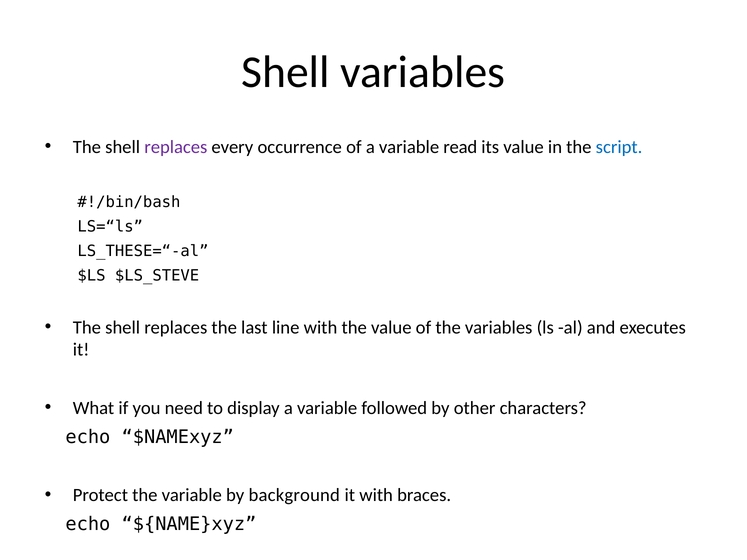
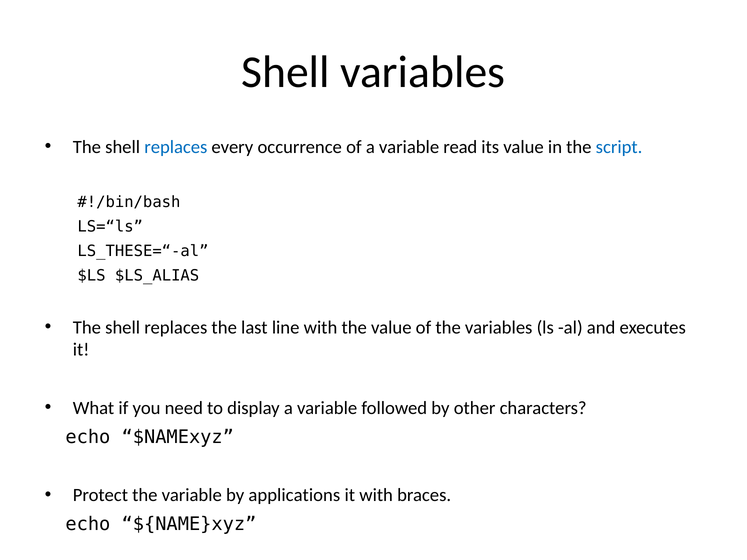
replaces colour: purple -> blue (176, 147)
$LS_STEVE: $LS_STEVE -> $LS_ALIAS (157, 276)
background: background -> applications (294, 495)
